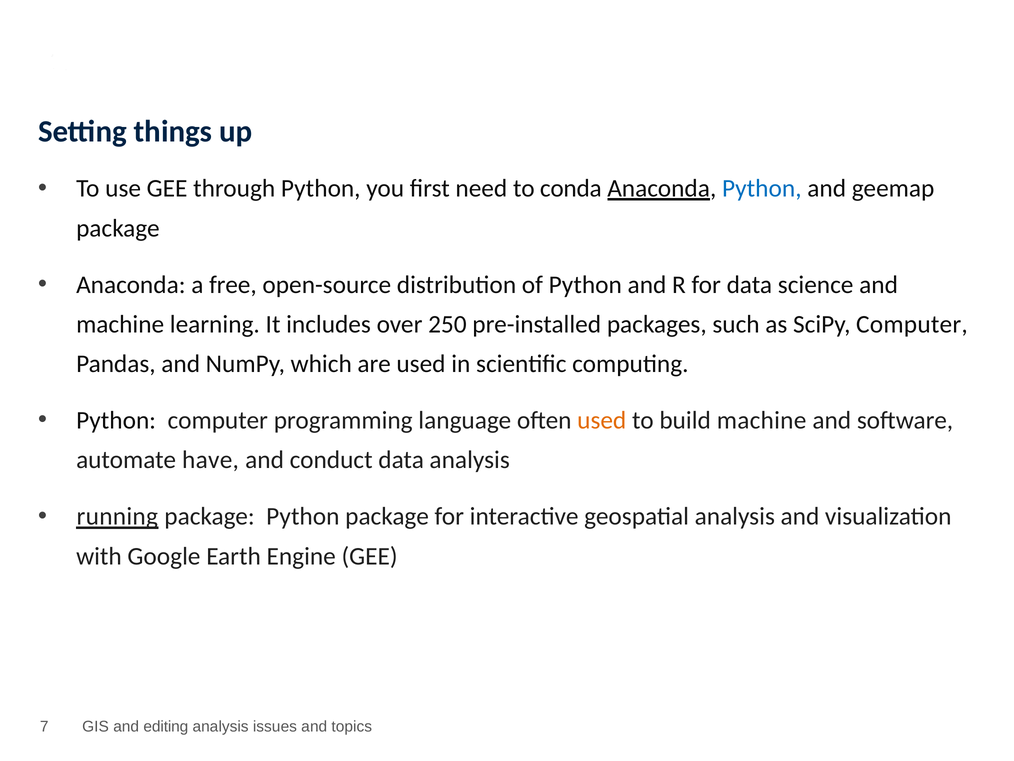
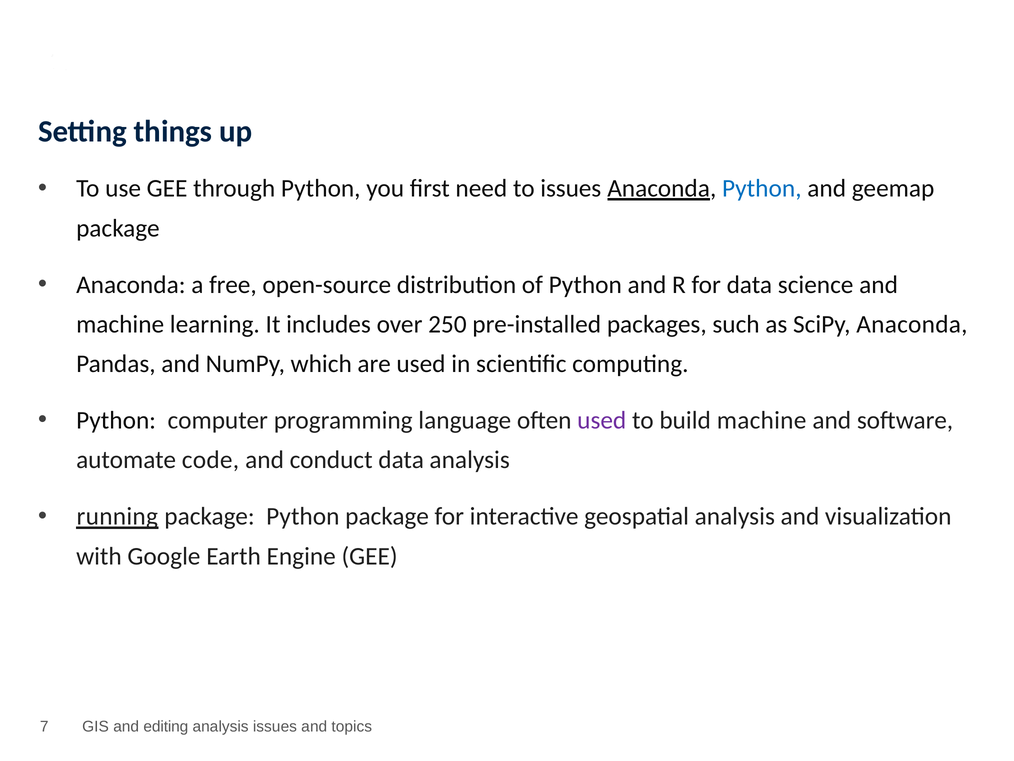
to conda: conda -> issues (571, 188)
SciPy Computer: Computer -> Anaconda (912, 324)
used colour: orange -> purple (602, 420)
have: have -> code (211, 460)
